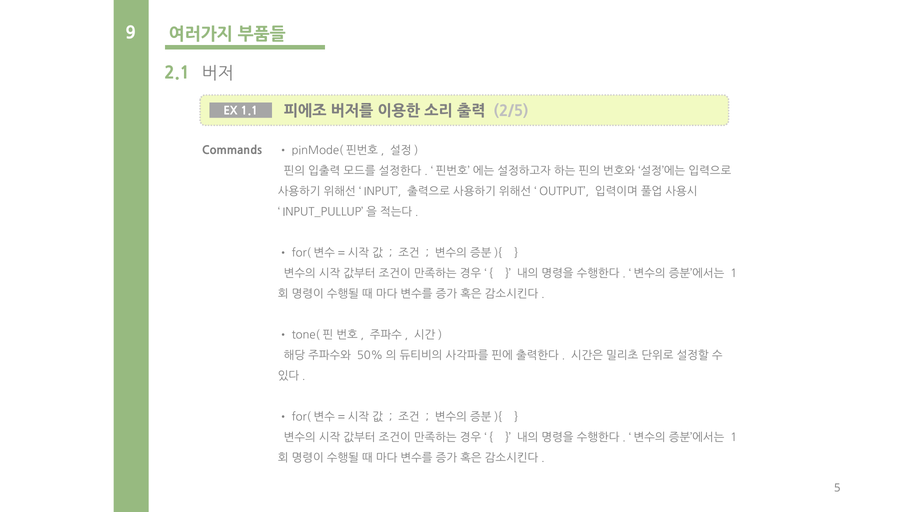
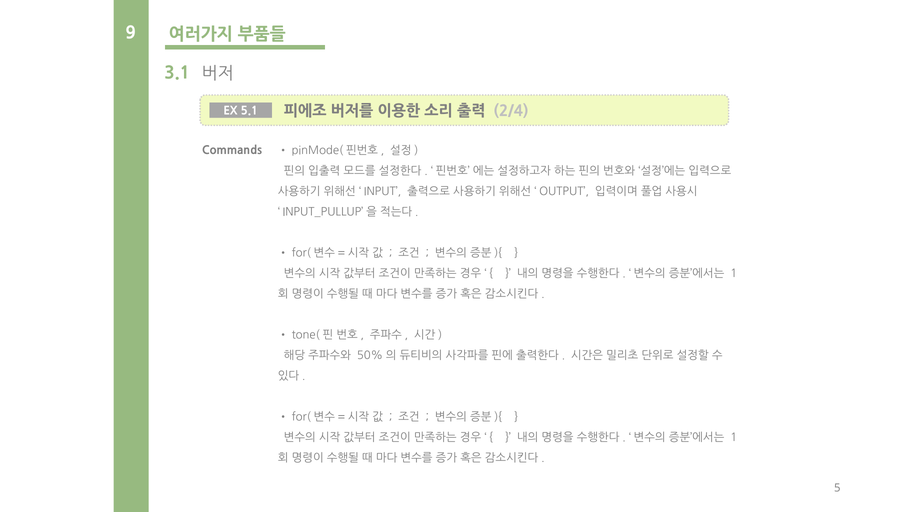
2.1: 2.1 -> 3.1 (177, 73)
2/5: 2/5 -> 2/4 (511, 111)
1.1: 1.1 -> 5.1 (249, 111)
